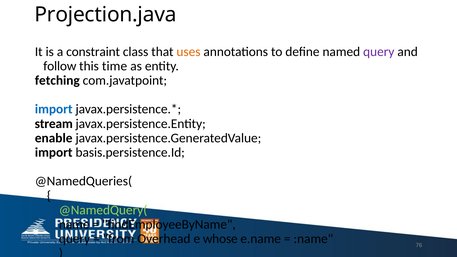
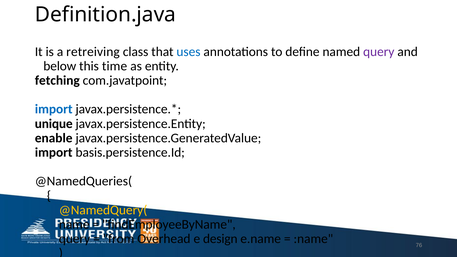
Projection.java: Projection.java -> Definition.java (105, 15)
constraint: constraint -> retreiving (93, 52)
uses colour: orange -> blue (188, 52)
follow: follow -> below (60, 66)
stream: stream -> unique (54, 124)
@NamedQuery( colour: light green -> yellow (103, 210)
whose: whose -> design (220, 239)
